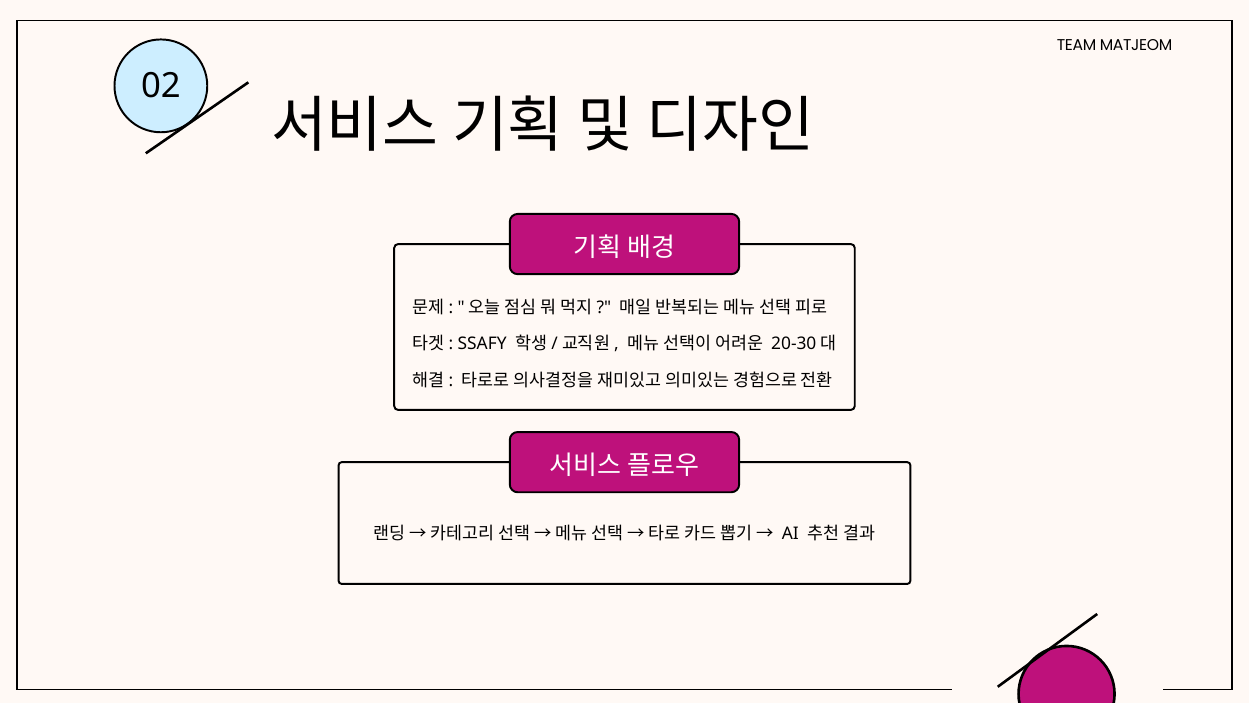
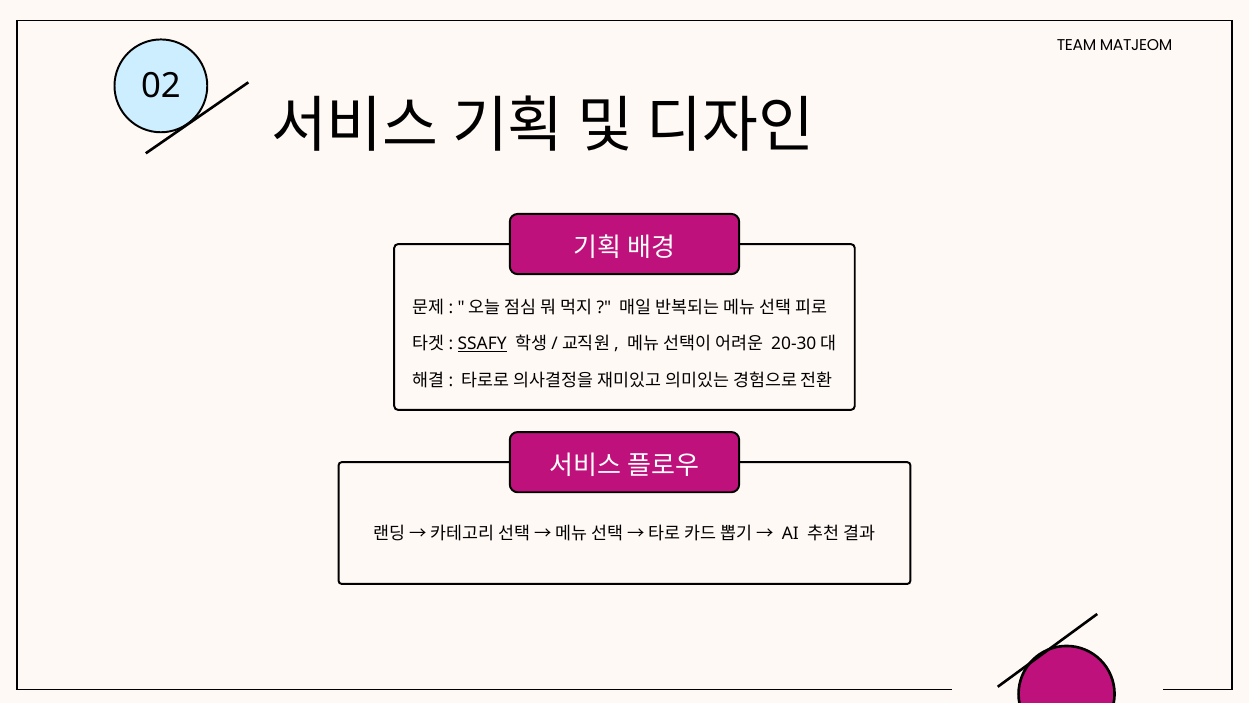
SSAFY underline: none -> present (482, 344)
